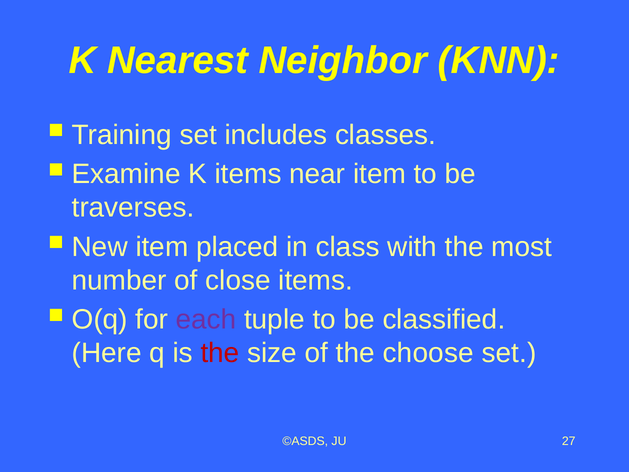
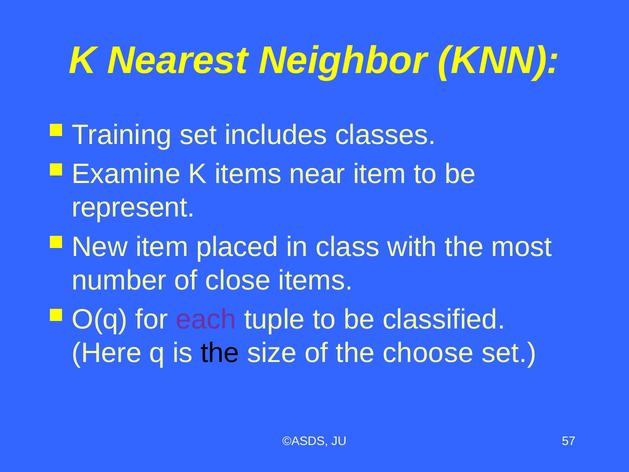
traverses: traverses -> represent (133, 208)
the colour: red -> black (220, 353)
27: 27 -> 57 (569, 441)
